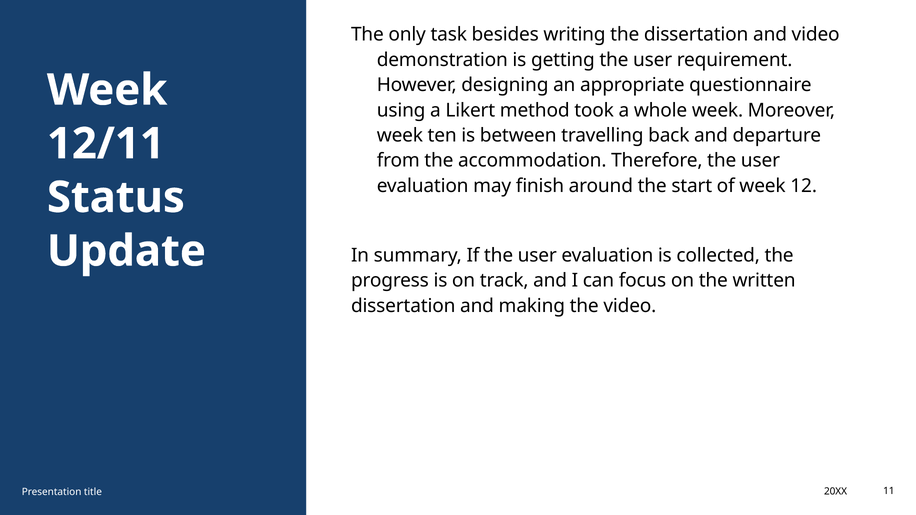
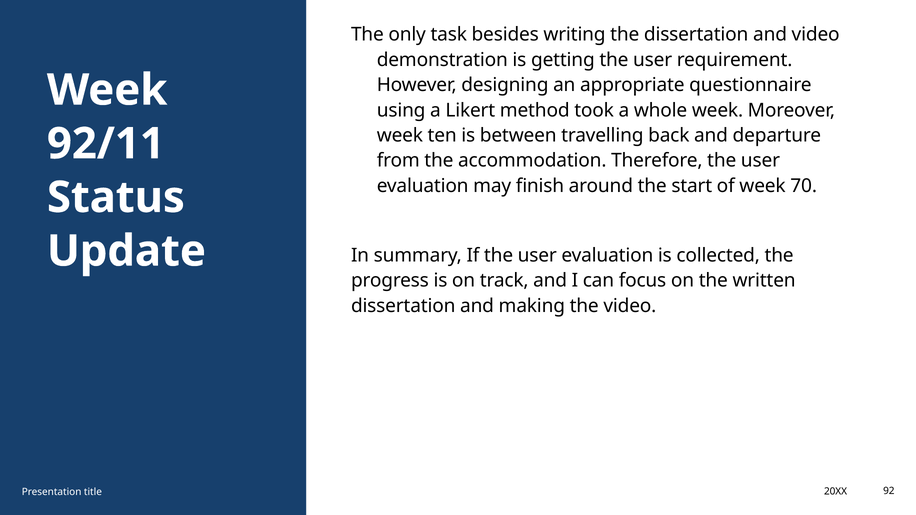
12/11: 12/11 -> 92/11 (106, 144)
12: 12 -> 70 (804, 186)
11: 11 -> 92 (889, 491)
